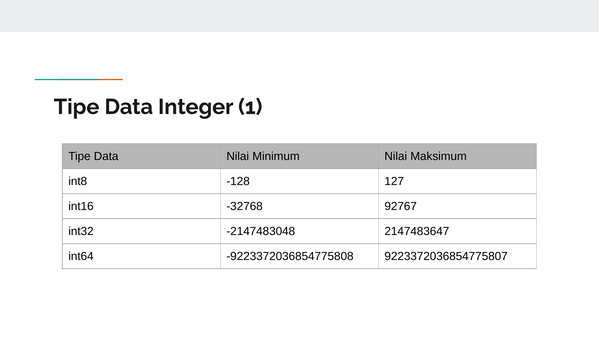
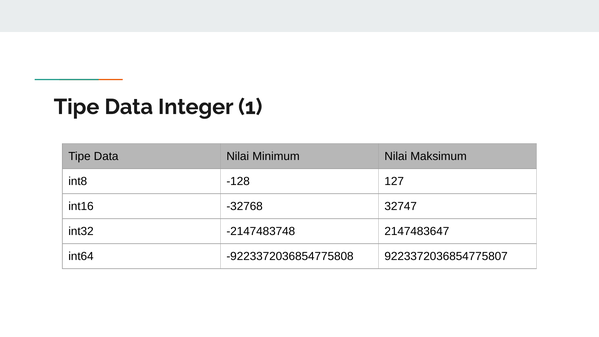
92767: 92767 -> 32747 (401, 206)
-2147483048: -2147483048 -> -2147483748 (261, 231)
